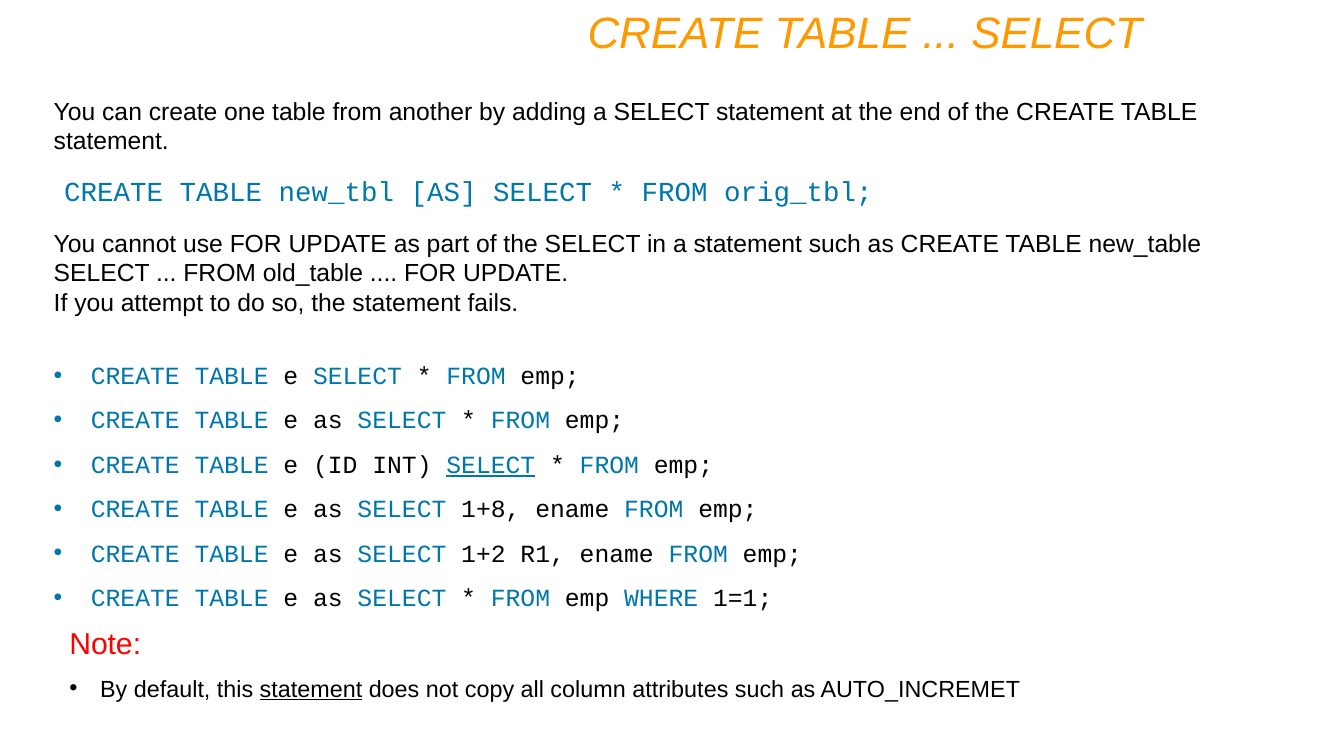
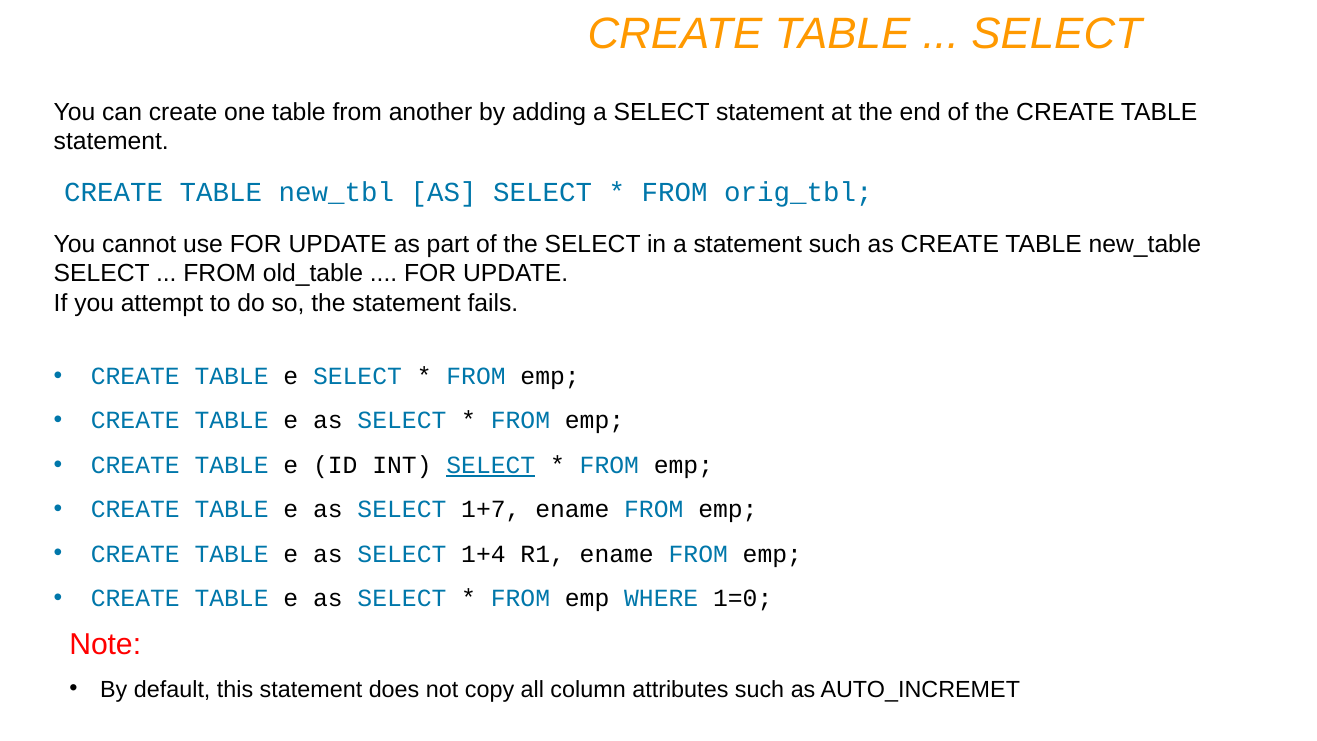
1+8: 1+8 -> 1+7 (491, 510)
1+2: 1+2 -> 1+4 (483, 554)
1=1: 1=1 -> 1=0 (743, 598)
statement underline: present -> none (311, 689)
